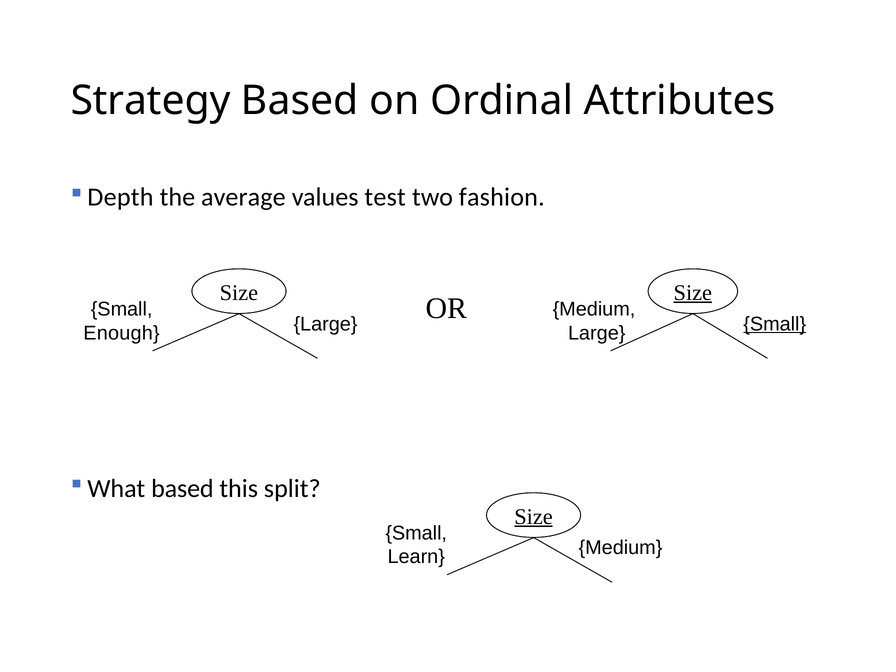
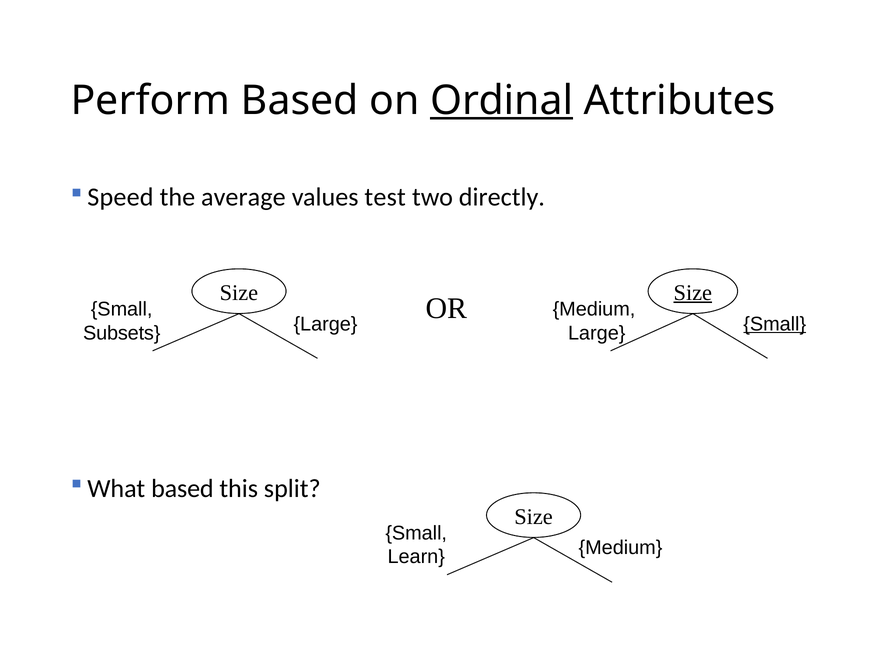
Strategy: Strategy -> Perform (150, 100)
Ordinal underline: none -> present (502, 100)
Depth: Depth -> Speed (120, 197)
fashion: fashion -> directly (502, 197)
Enough: Enough -> Subsets (122, 333)
Size underline: present -> none (534, 517)
